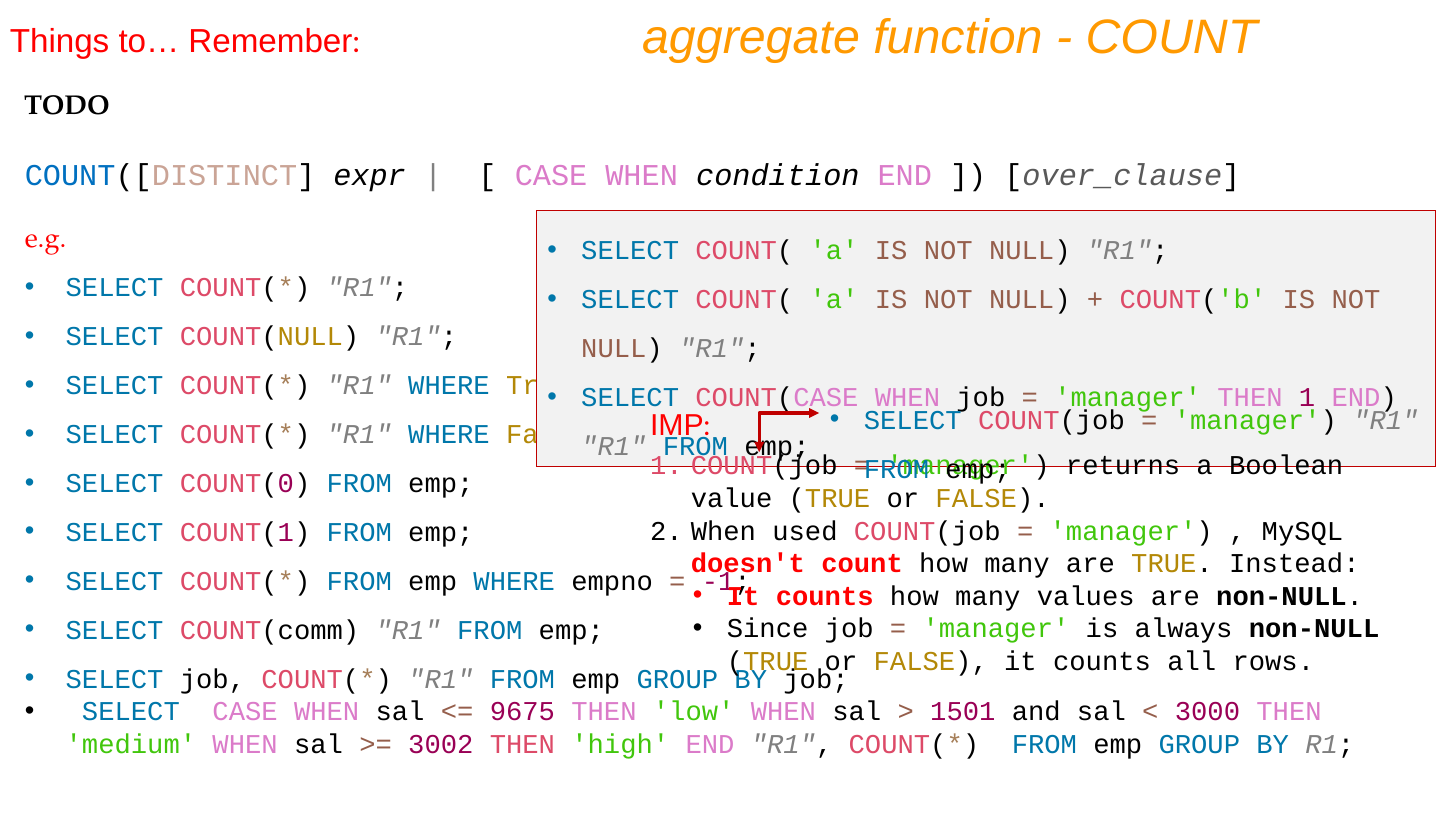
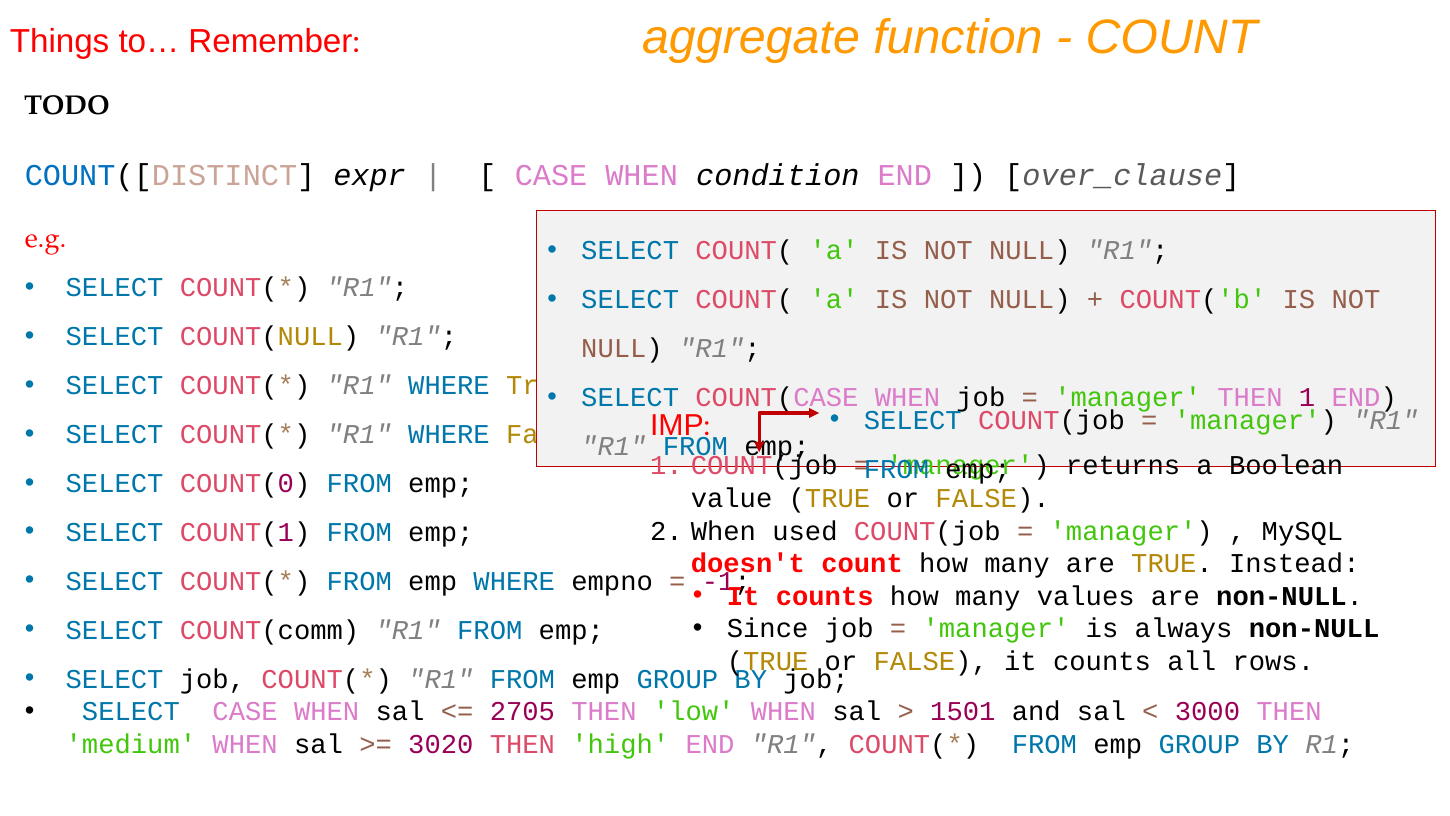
9675: 9675 -> 2705 (522, 712)
3002: 3002 -> 3020 (441, 744)
